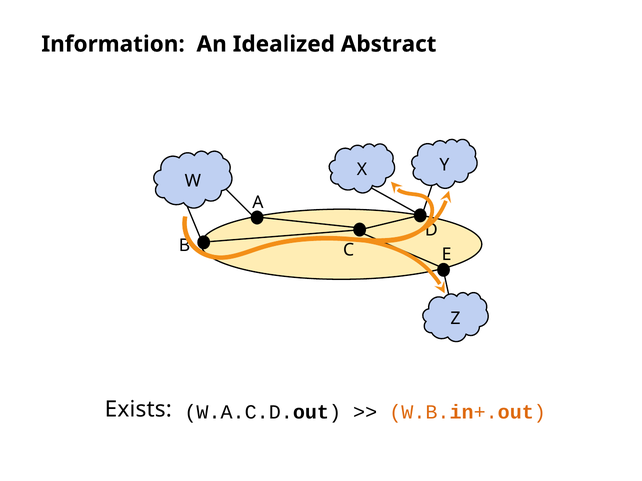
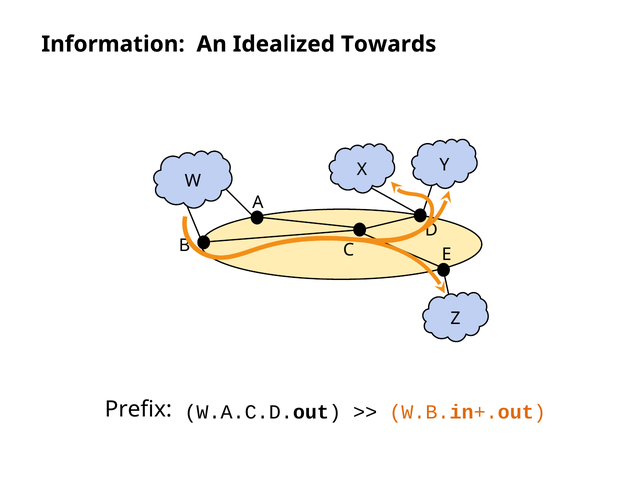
Abstract: Abstract -> Towards (389, 44)
Exists: Exists -> Prefix (138, 410)
